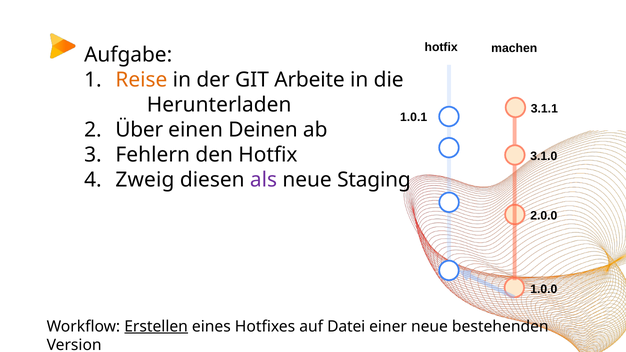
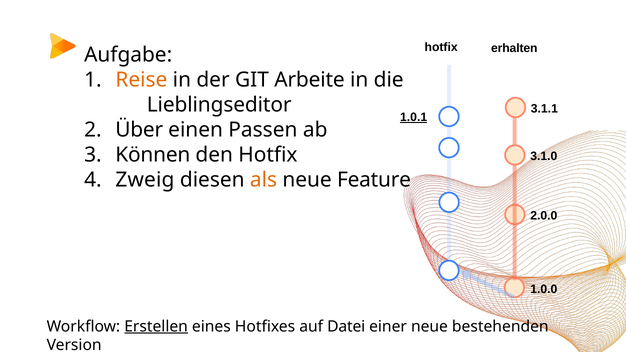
machen: machen -> erhalten (514, 48)
Herunterladen: Herunterladen -> Lieblingseditor (219, 105)
1.0.1 underline: none -> present (414, 117)
Deinen: Deinen -> Passen (263, 130)
Fehlern: Fehlern -> Können (153, 155)
als colour: purple -> orange (263, 180)
Staging: Staging -> Feature (374, 180)
